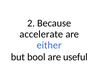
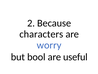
accelerate: accelerate -> characters (41, 34)
either: either -> worry (49, 45)
